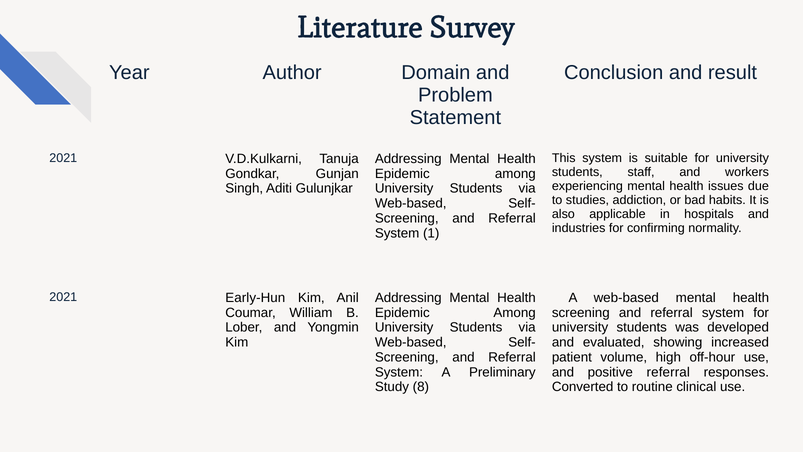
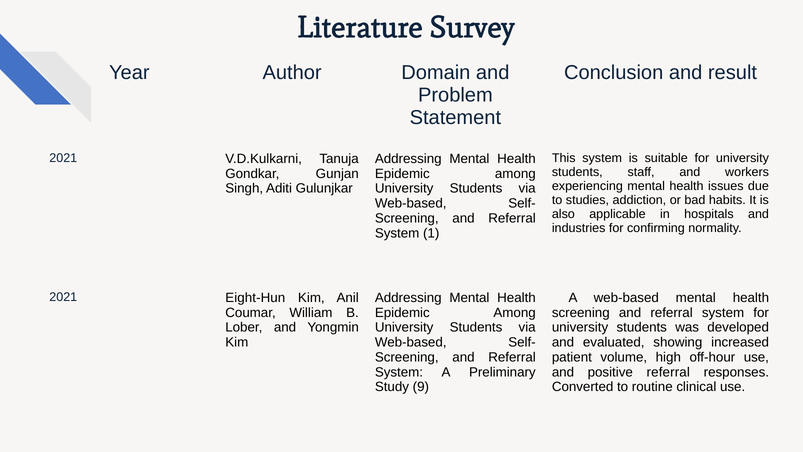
Early-Hun: Early-Hun -> Eight-Hun (255, 298)
8: 8 -> 9 (421, 387)
